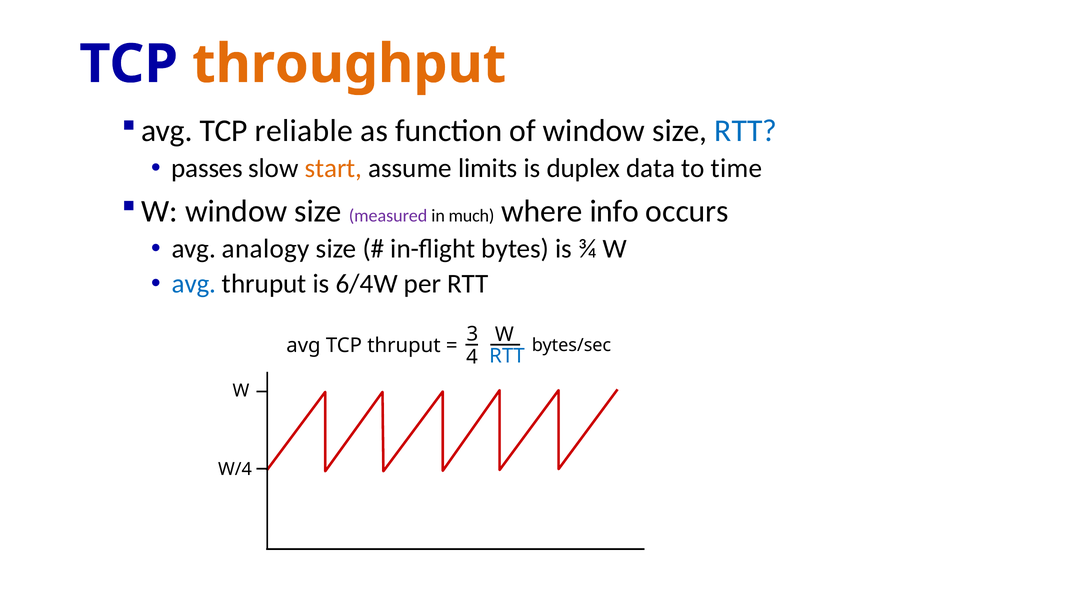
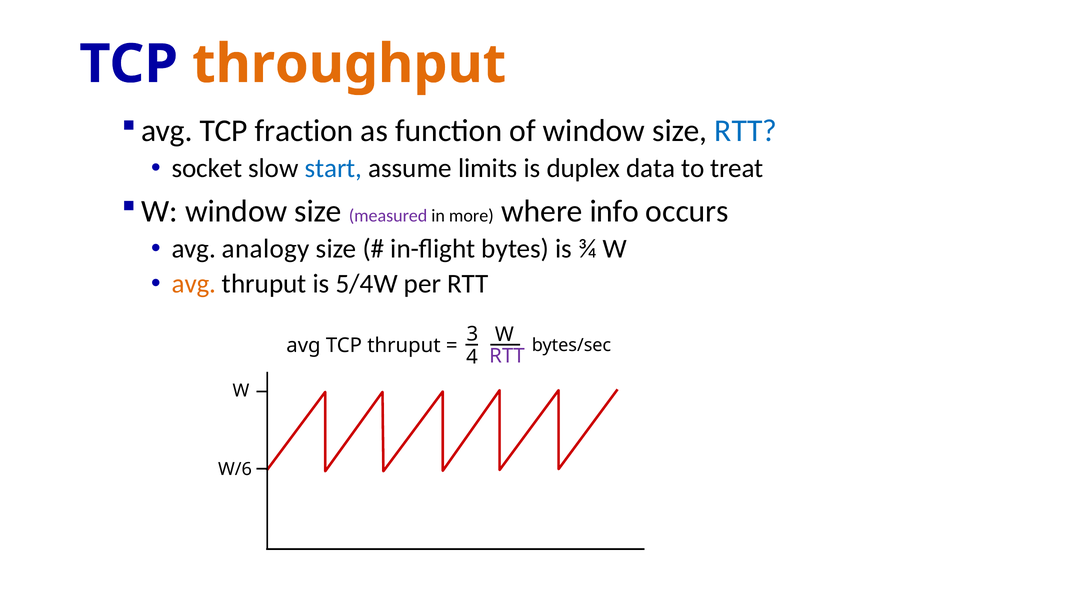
reliable: reliable -> fraction (304, 131)
passes: passes -> socket (207, 168)
start colour: orange -> blue (333, 168)
time: time -> treat (737, 168)
much: much -> more (471, 216)
avg colour: blue -> orange (194, 284)
6/4W: 6/4W -> 5/4W (367, 284)
RTT colour: blue -> purple (507, 356)
W/4: W/4 -> W/6 (235, 469)
